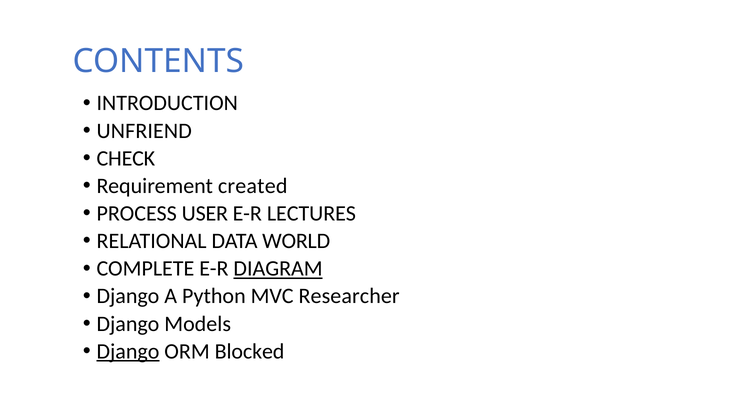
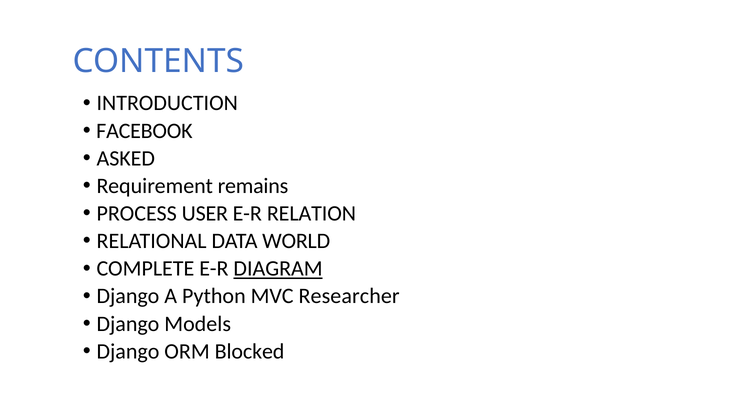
UNFRIEND: UNFRIEND -> FACEBOOK (144, 131)
CHECK: CHECK -> ASKED (126, 158)
created: created -> remains (253, 186)
LECTURES: LECTURES -> RELATION (311, 214)
Django underline: present -> none (128, 351)
